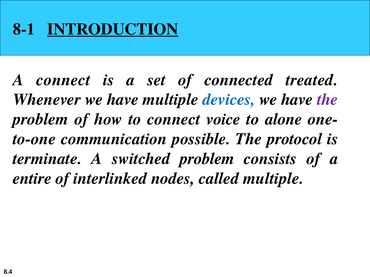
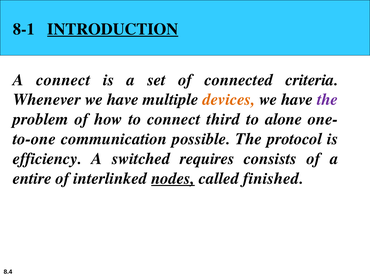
treated: treated -> criteria (312, 80)
devices colour: blue -> orange (229, 100)
voice: voice -> third (223, 119)
terminate: terminate -> efficiency (47, 159)
switched problem: problem -> requires (207, 159)
nodes underline: none -> present (173, 179)
called multiple: multiple -> finished (273, 179)
